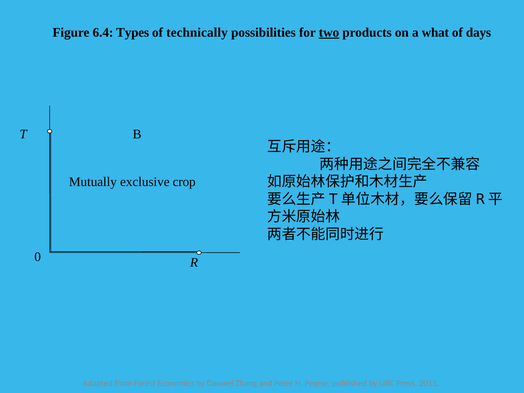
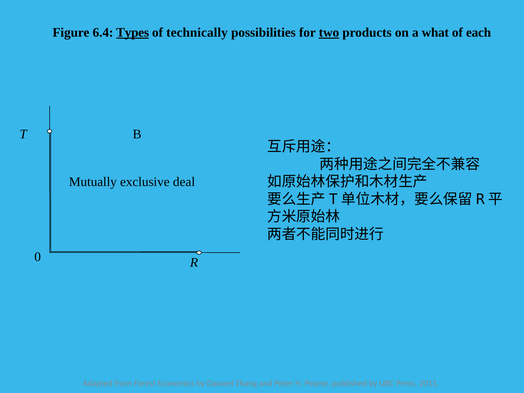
Types underline: none -> present (133, 33)
days: days -> each (479, 33)
crop: crop -> deal (184, 182)
